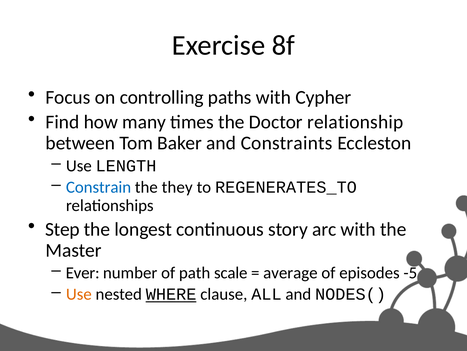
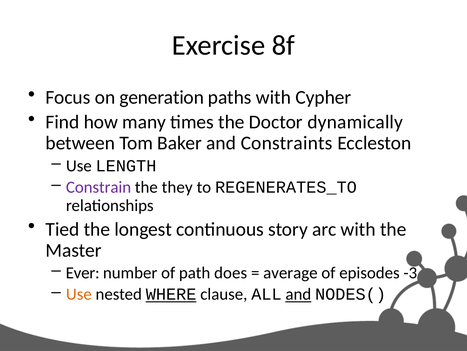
controlling: controlling -> generation (162, 97)
relationship: relationship -> dynamically (355, 122)
Constrain colour: blue -> purple (99, 187)
Step: Step -> Tied (62, 229)
scale: scale -> does (231, 272)
-5: -5 -> -3 (410, 272)
and underline: none -> present (298, 294)
